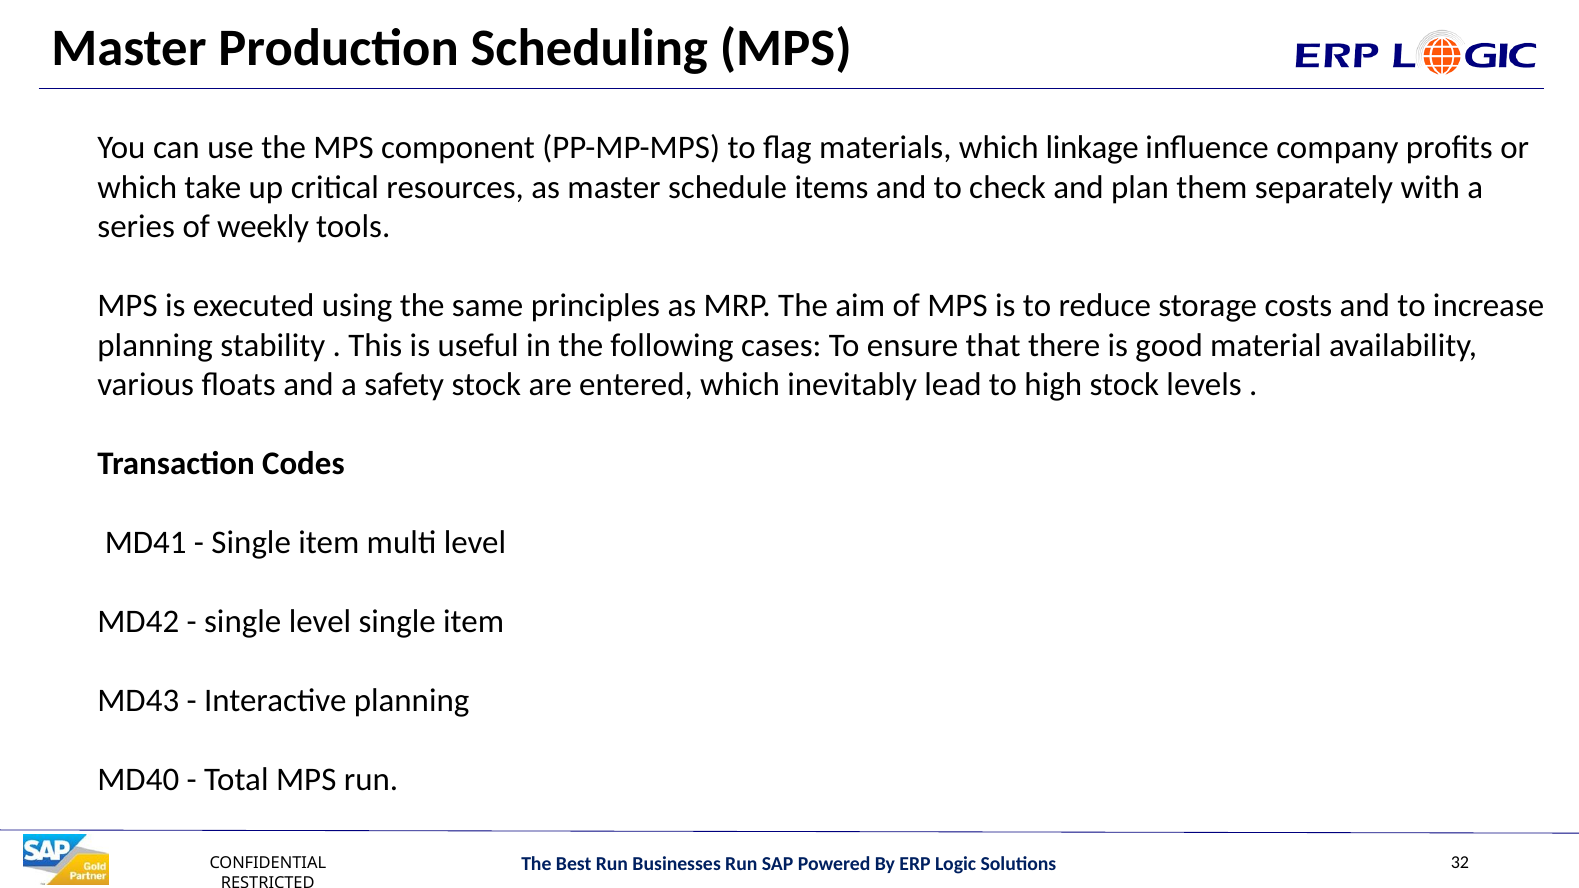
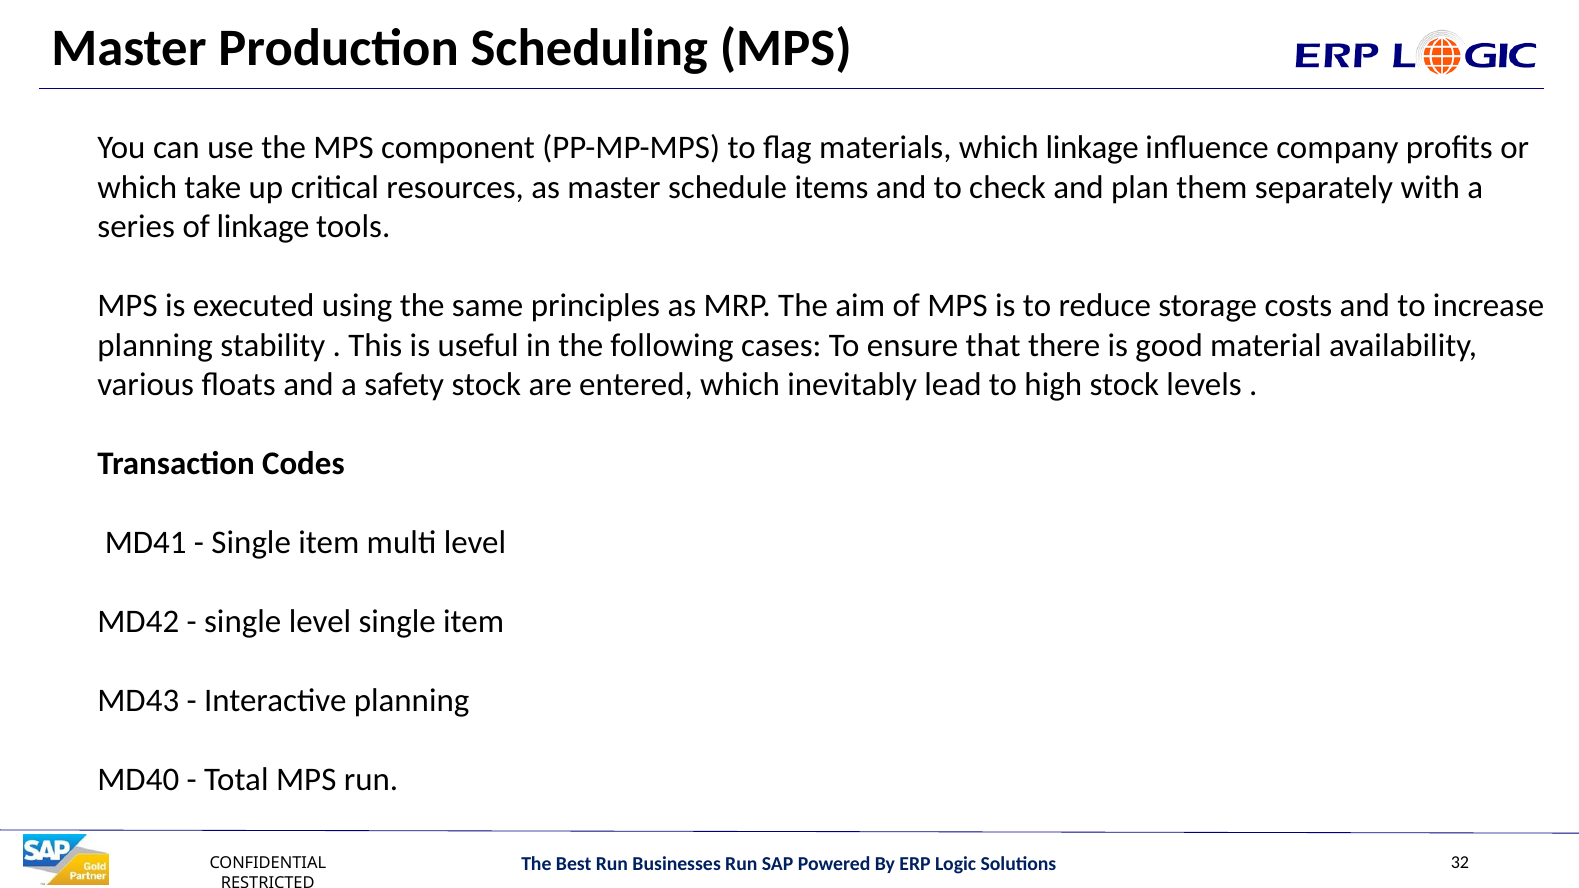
of weekly: weekly -> linkage (263, 227)
